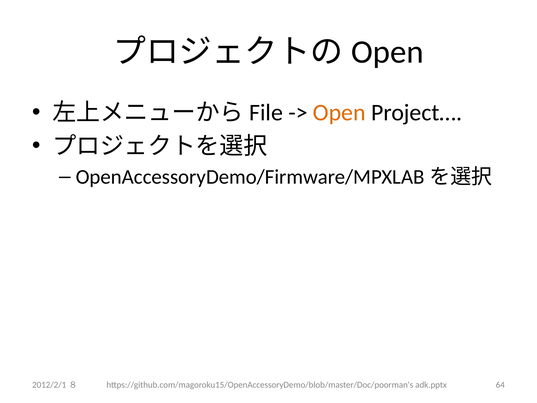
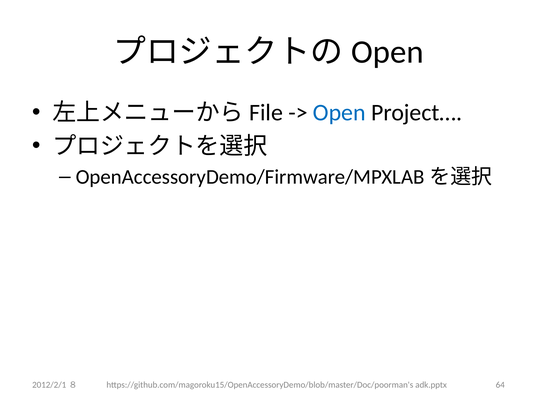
Open colour: orange -> blue (339, 113)
